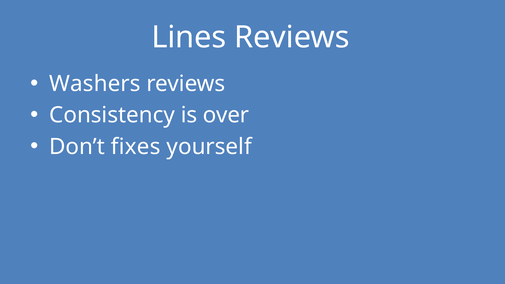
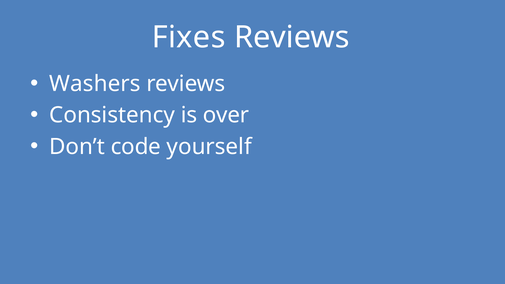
Lines: Lines -> Fixes (189, 37)
fixes: fixes -> code (136, 147)
